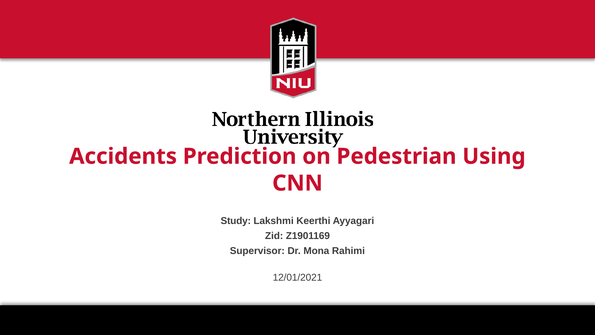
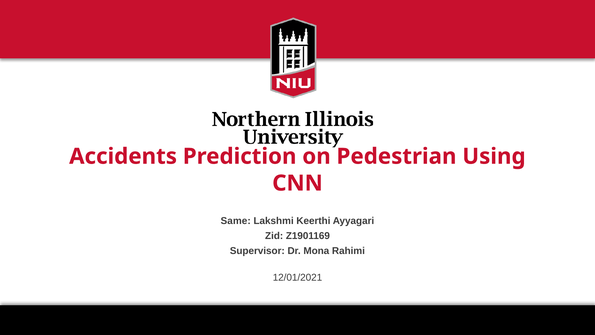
Study: Study -> Same (236, 221)
